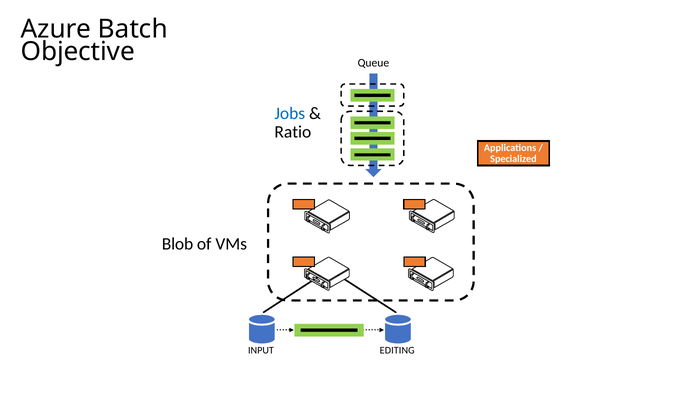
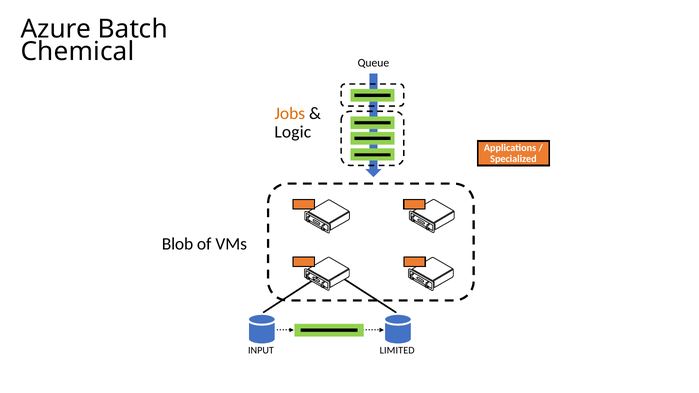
Objective: Objective -> Chemical (78, 52)
Jobs colour: blue -> orange (290, 113)
Ratio: Ratio -> Logic (293, 132)
EDITING: EDITING -> LIMITED (397, 351)
